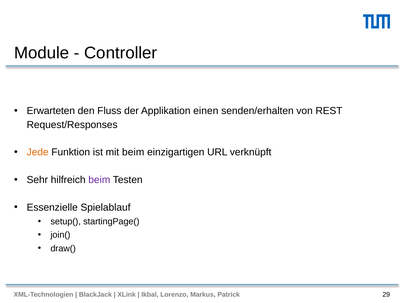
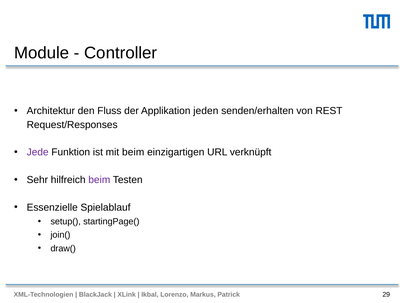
Erwarteten: Erwarteten -> Architektur (51, 111)
einen: einen -> jeden (206, 111)
Jede colour: orange -> purple (38, 152)
